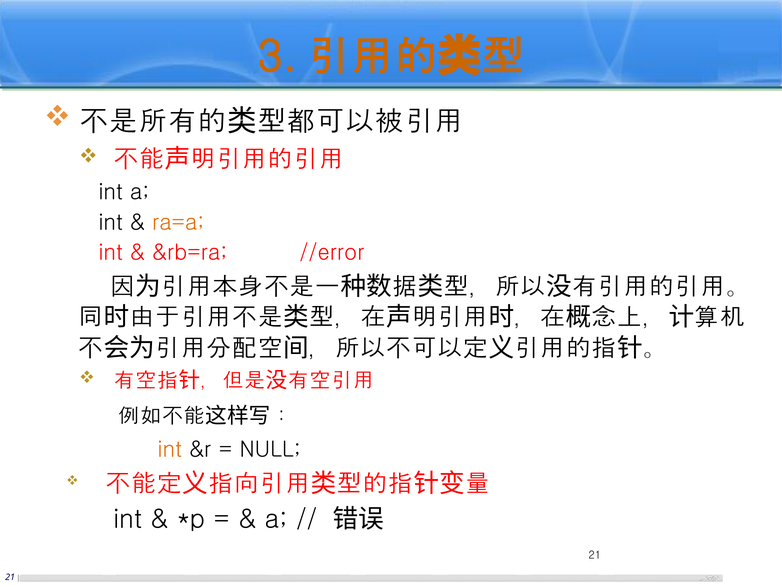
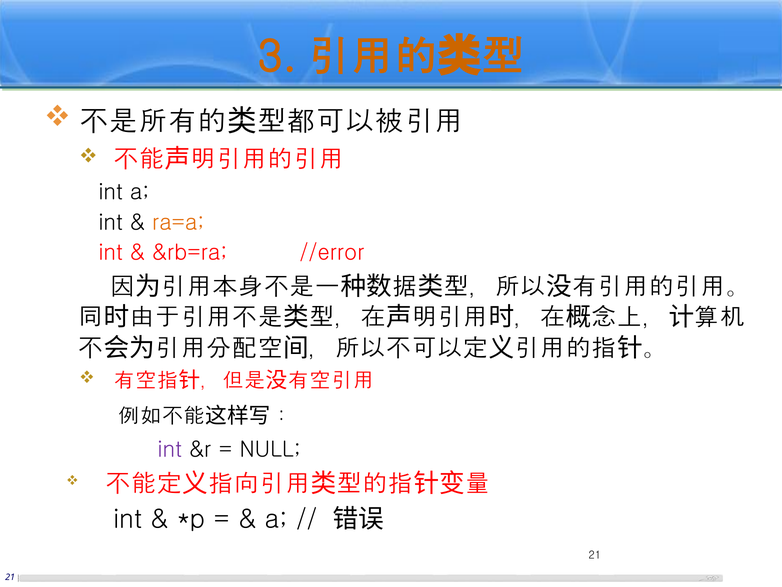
int colour: orange -> purple (170, 449)
